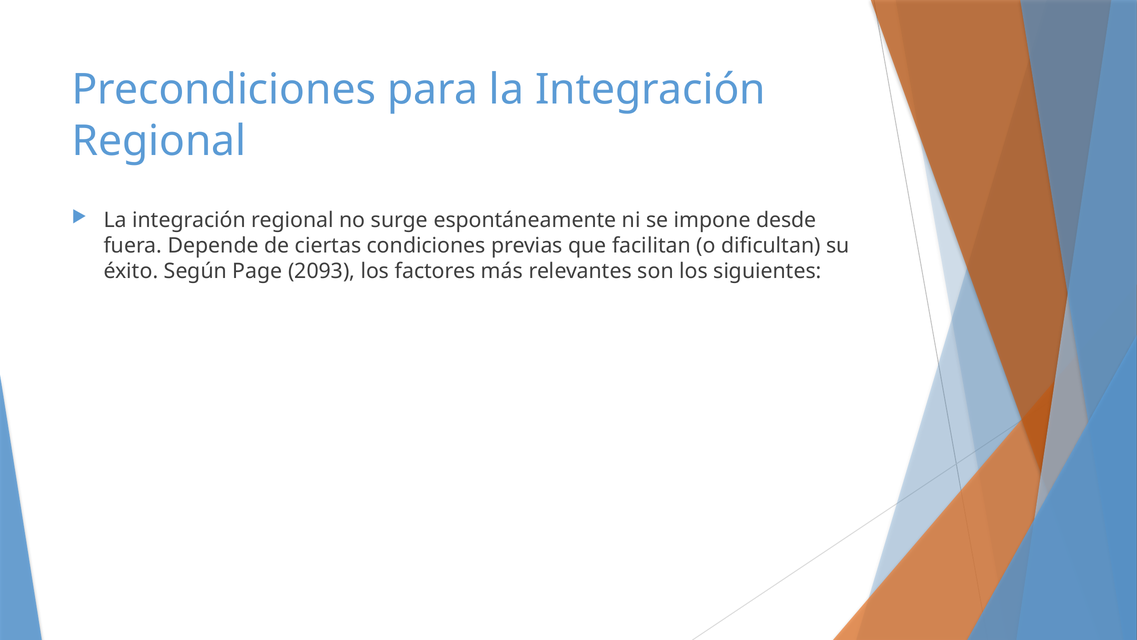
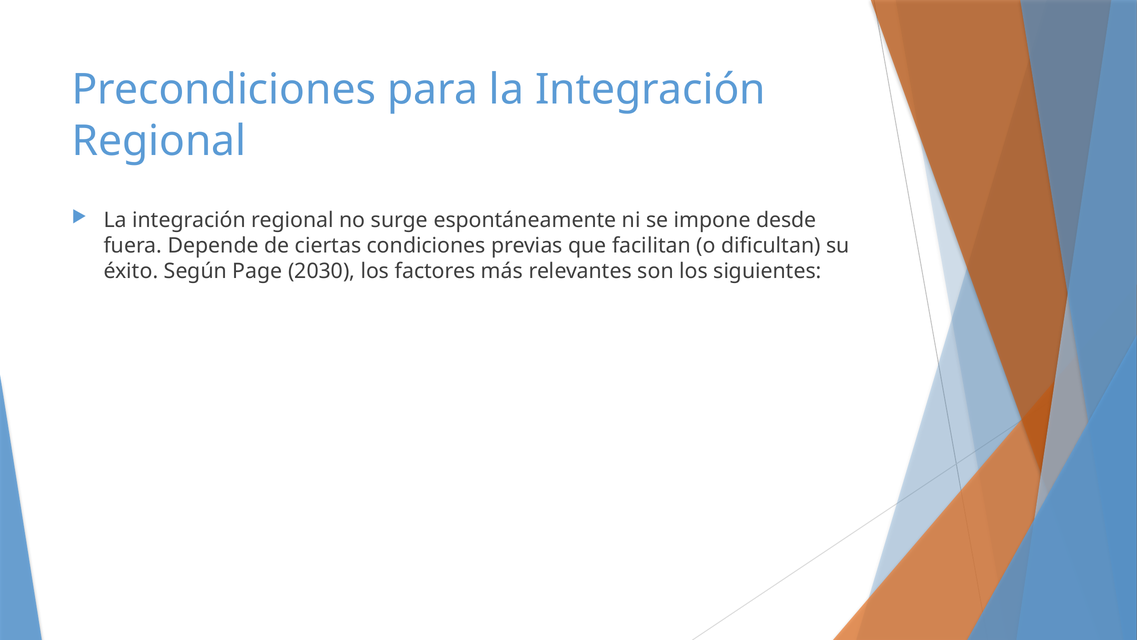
2093: 2093 -> 2030 (322, 271)
